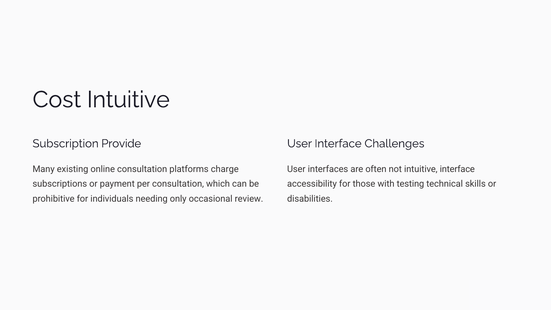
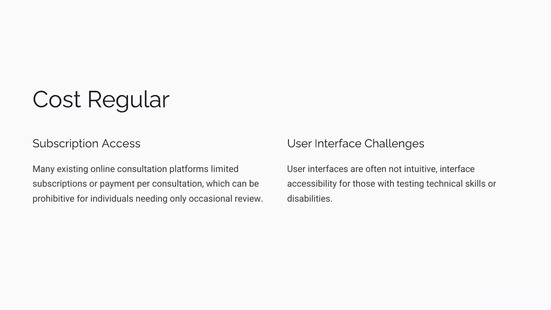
Cost Intuitive: Intuitive -> Regular (128, 100)
Provide: Provide -> Access (121, 144)
charge: charge -> limited (225, 169)
